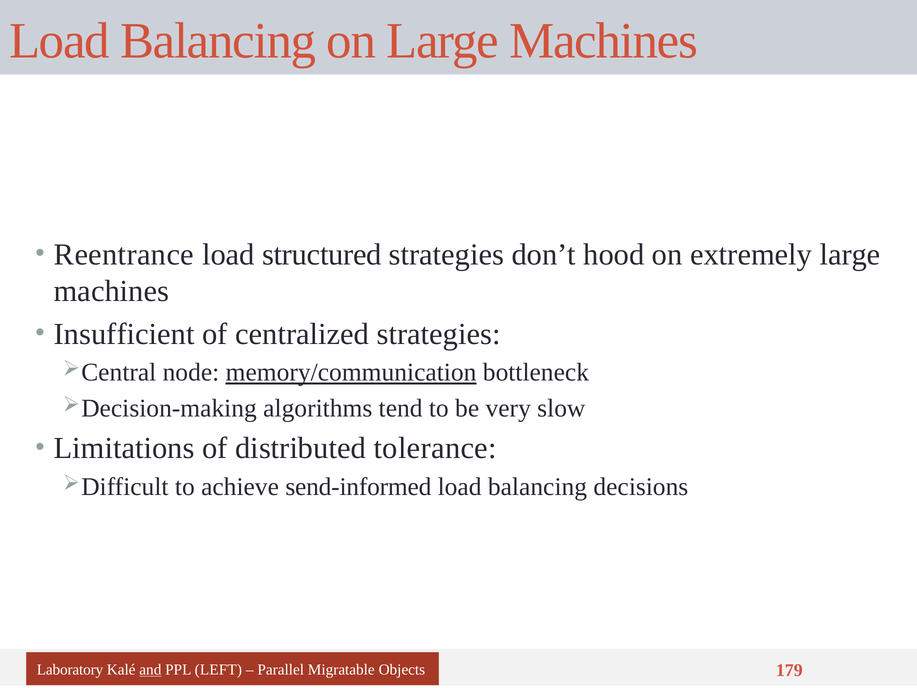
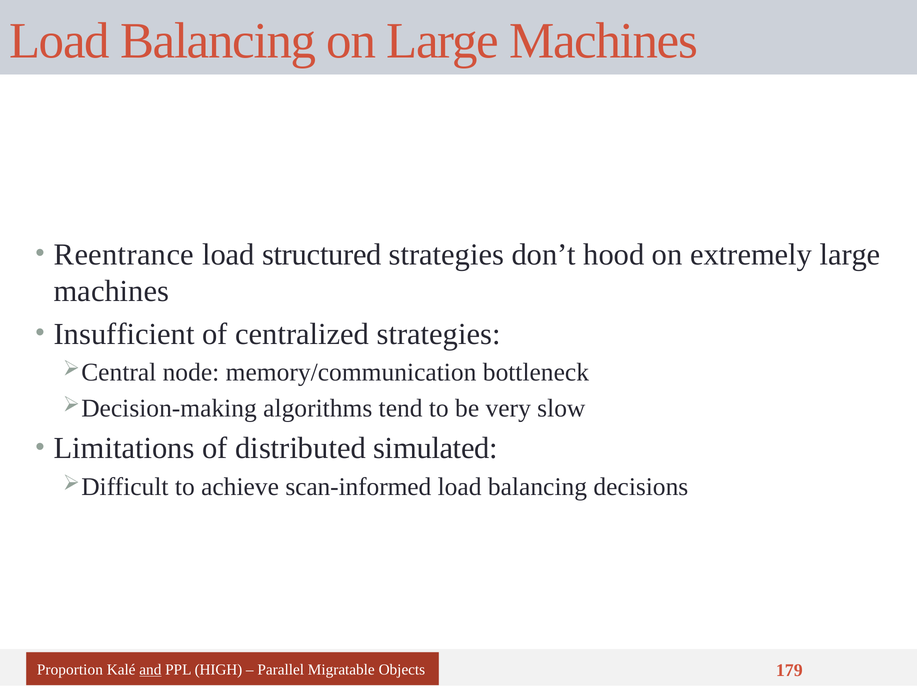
memory/communication underline: present -> none (351, 372)
tolerance: tolerance -> simulated (436, 448)
send-informed: send-informed -> scan-informed (358, 487)
Laboratory: Laboratory -> Proportion (70, 669)
LEFT: LEFT -> HIGH (218, 669)
